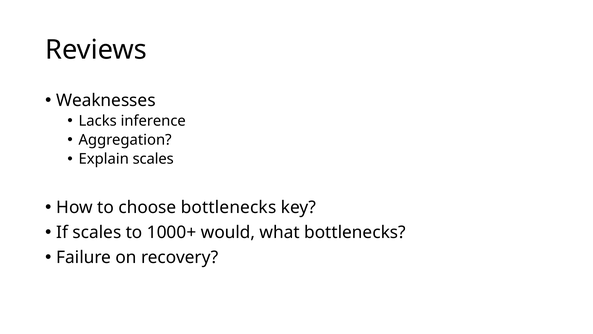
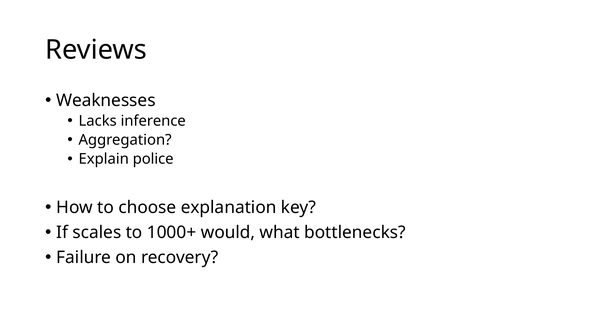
Explain scales: scales -> police (153, 159)
choose bottlenecks: bottlenecks -> explanation (229, 207)
